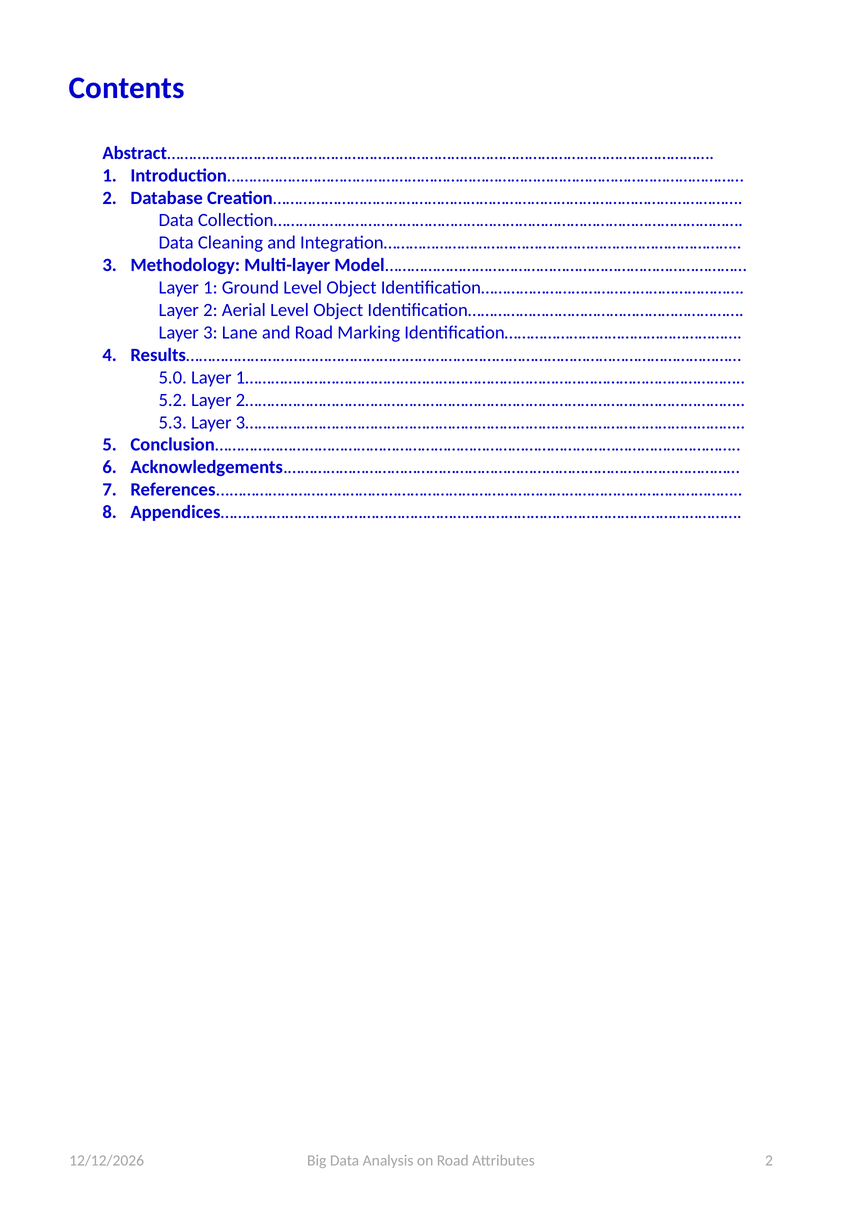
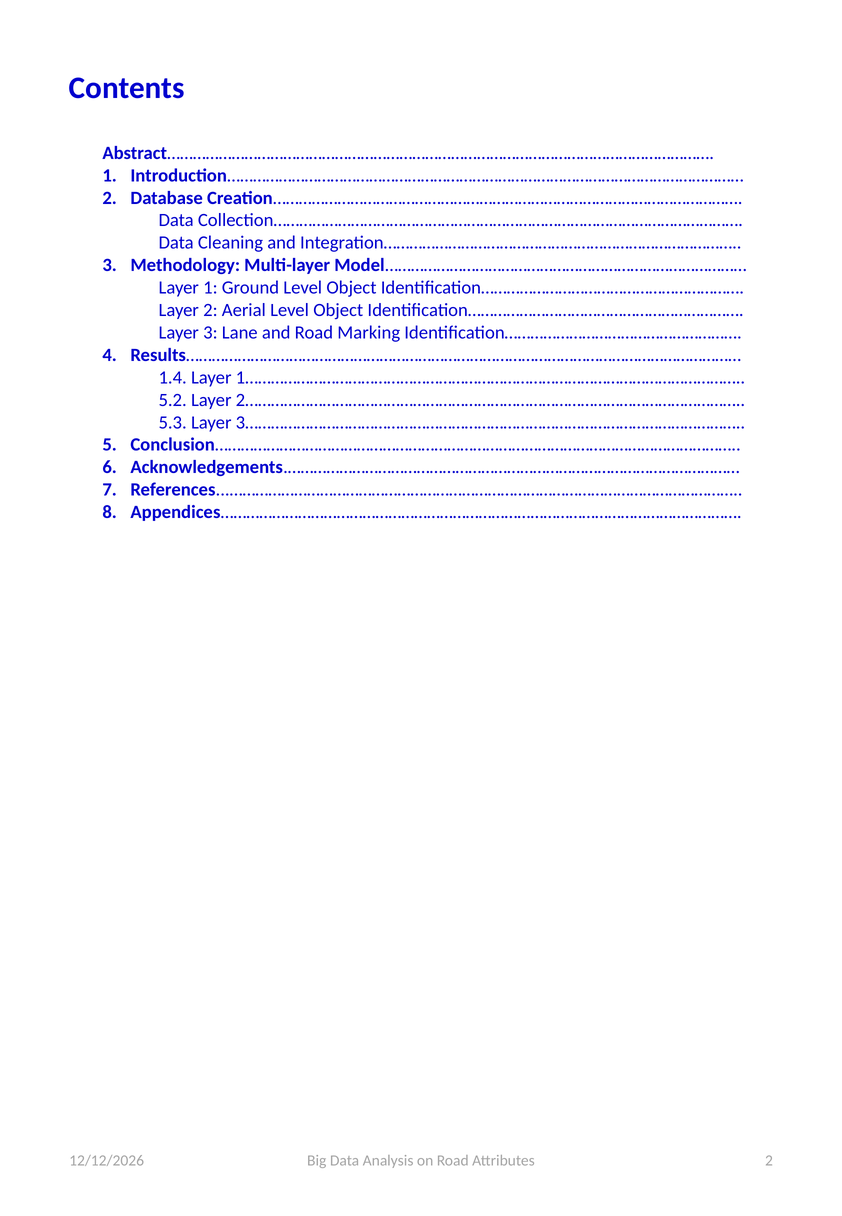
5.0: 5.0 -> 1.4 (173, 378)
